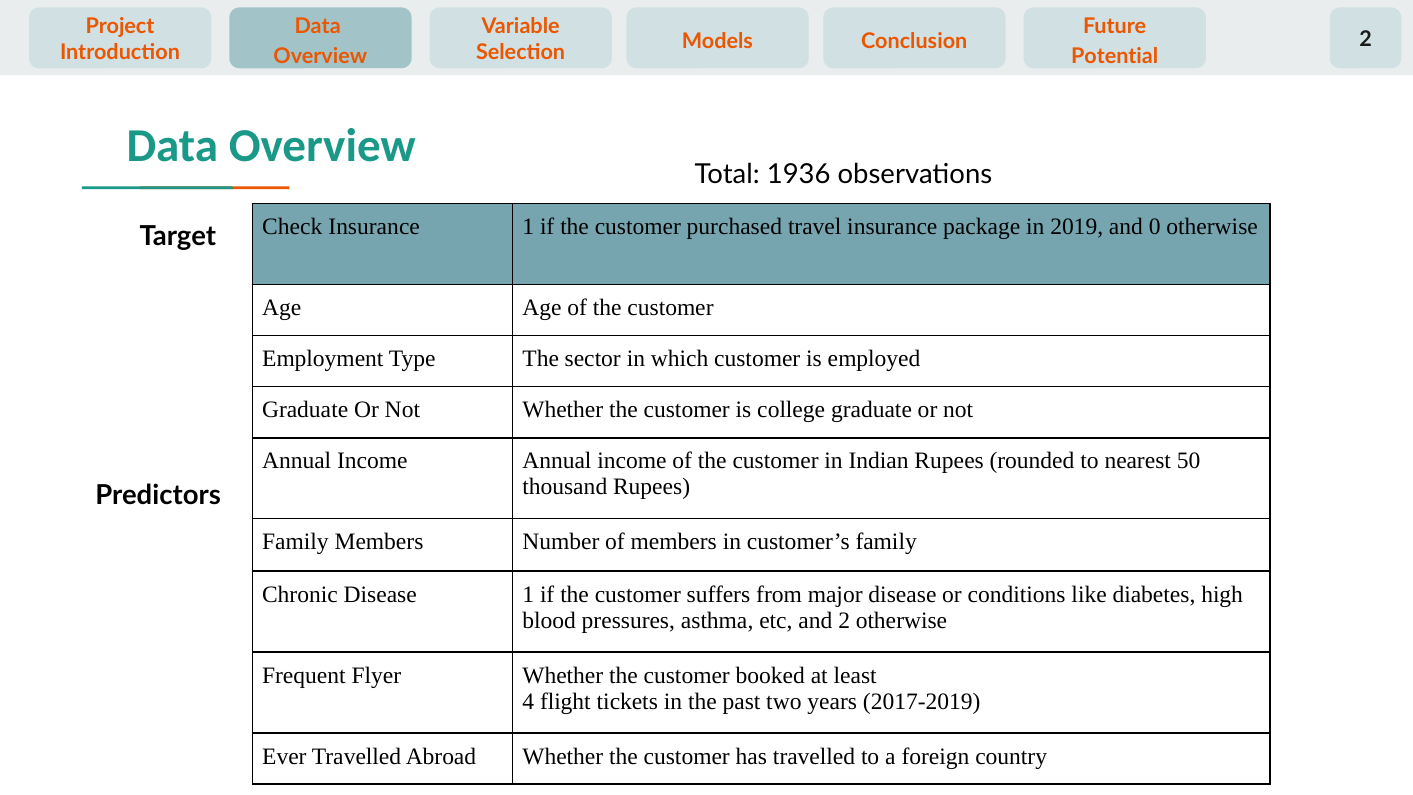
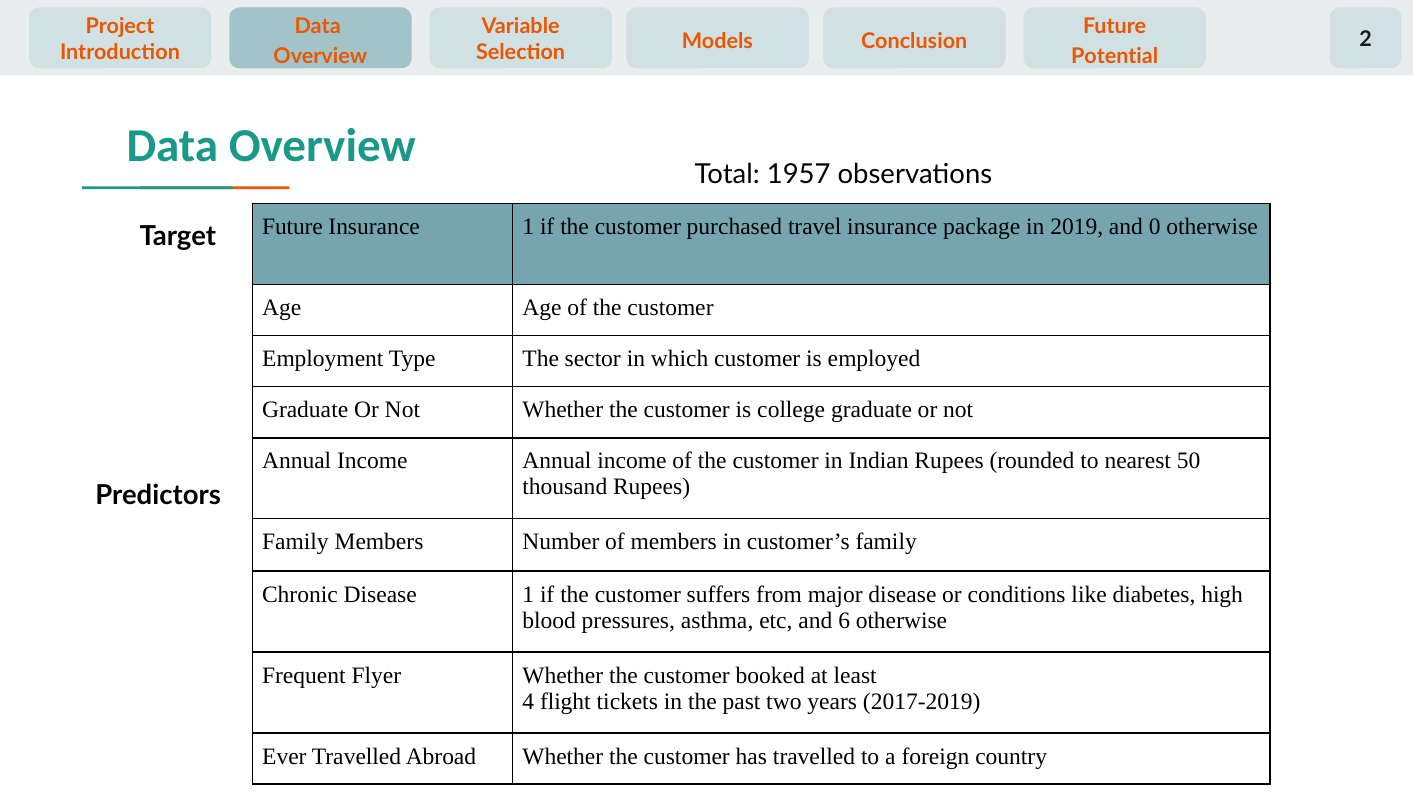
1936: 1936 -> 1957 (799, 174)
Check: Check -> Future (292, 227)
and 2: 2 -> 6 (844, 620)
